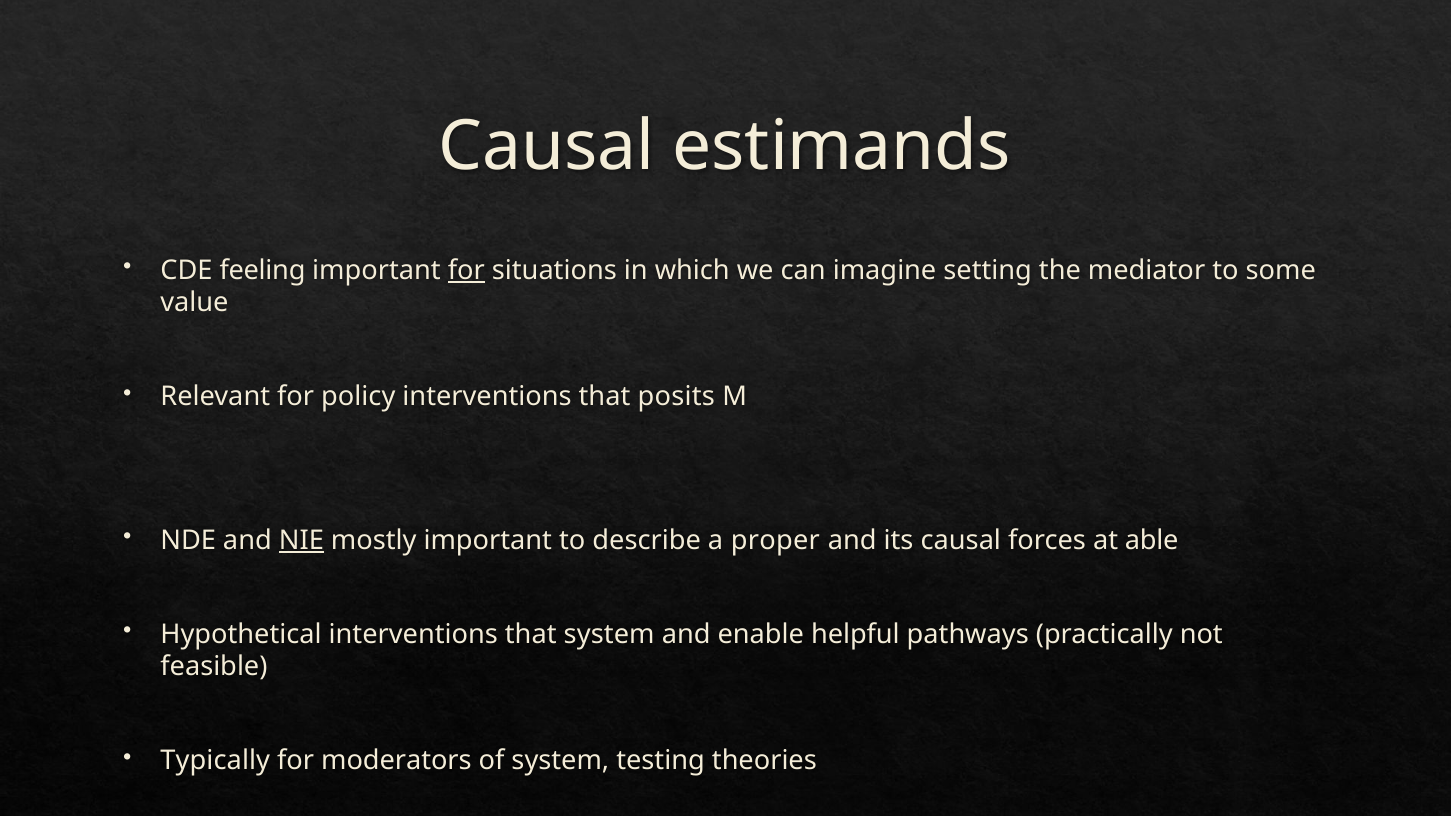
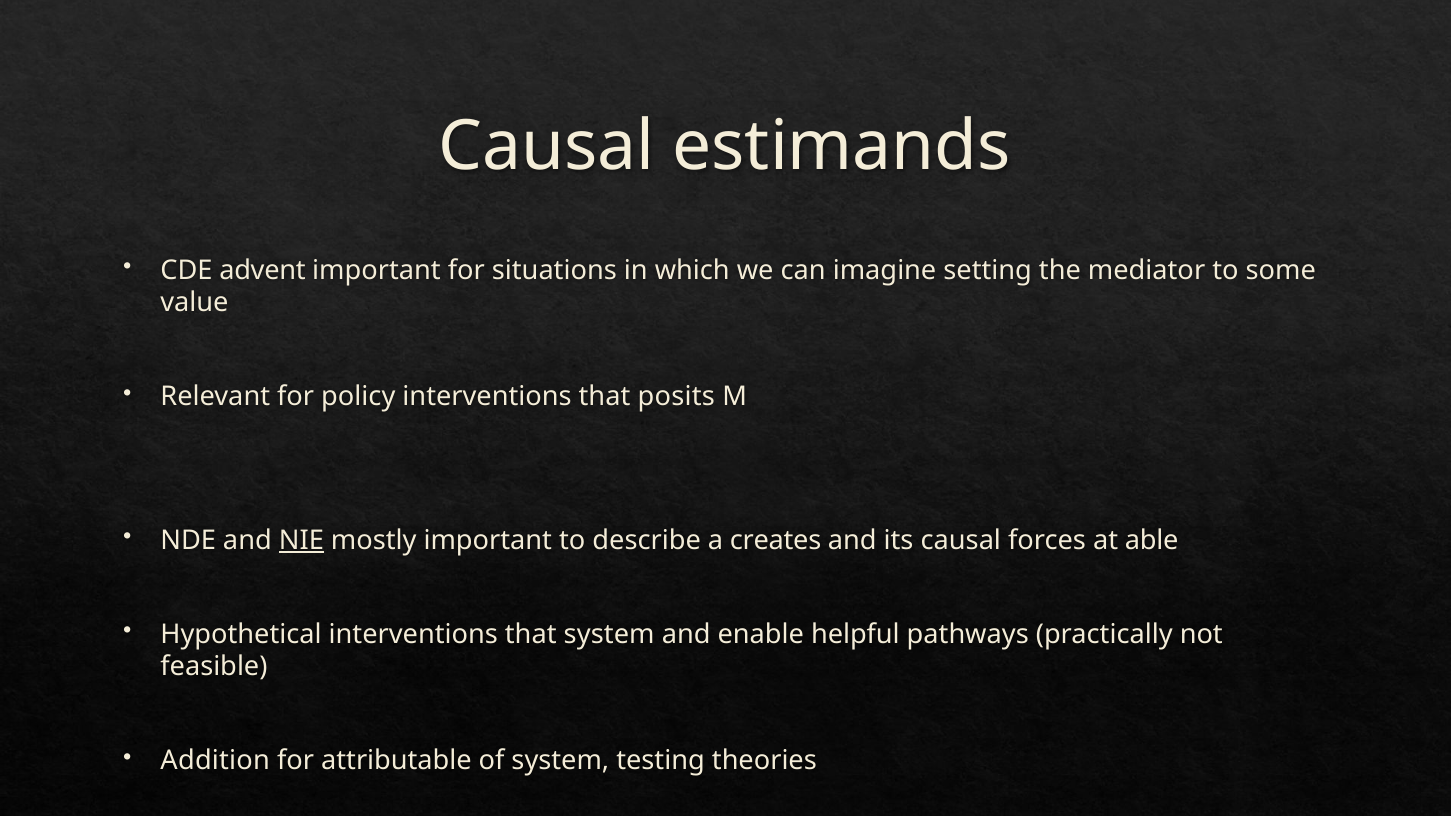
feeling: feeling -> advent (262, 270)
for underline: present -> none (466, 270)
proper: proper -> creates (776, 540)
Typically: Typically -> Addition (215, 761)
moderators: moderators -> attributable (396, 761)
